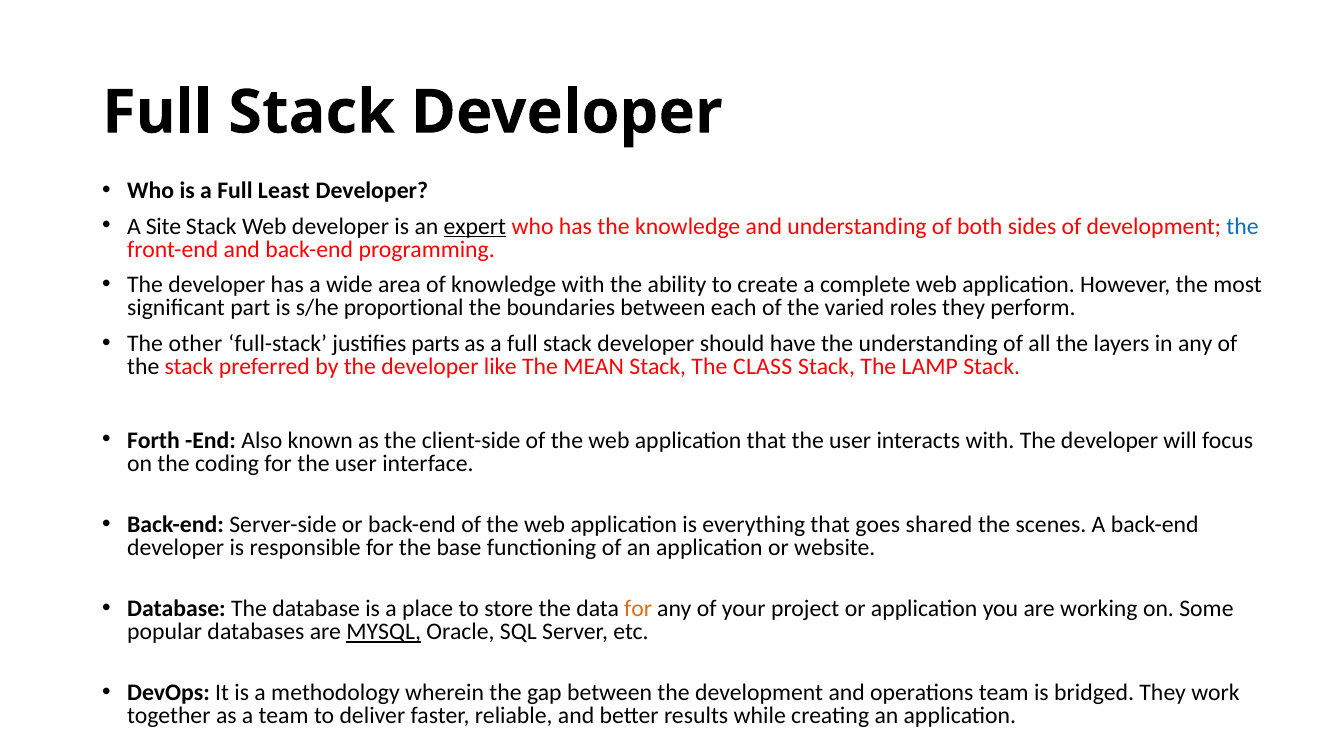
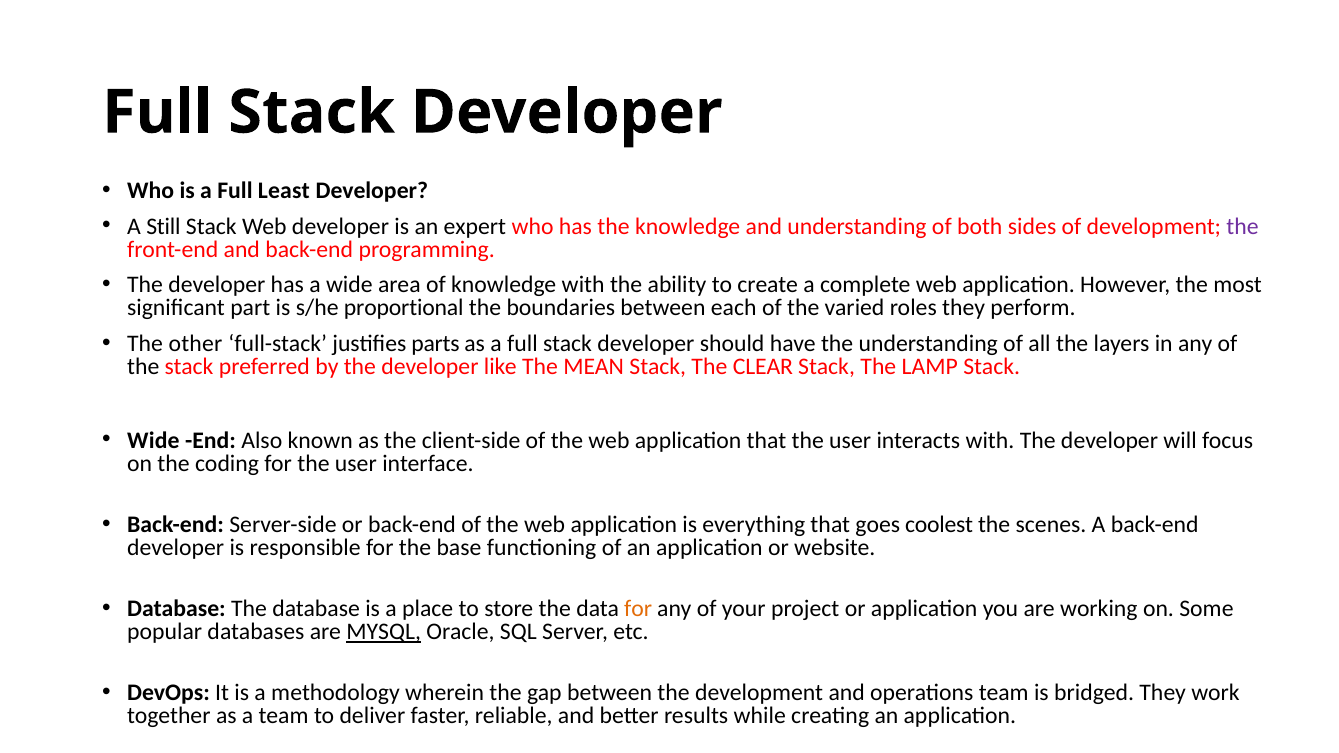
Site: Site -> Still (163, 226)
expert underline: present -> none (475, 226)
the colour: blue -> purple (1243, 226)
CLASS: CLASS -> CLEAR (763, 367)
Forth: Forth -> Wide (153, 440)
shared: shared -> coolest (939, 525)
